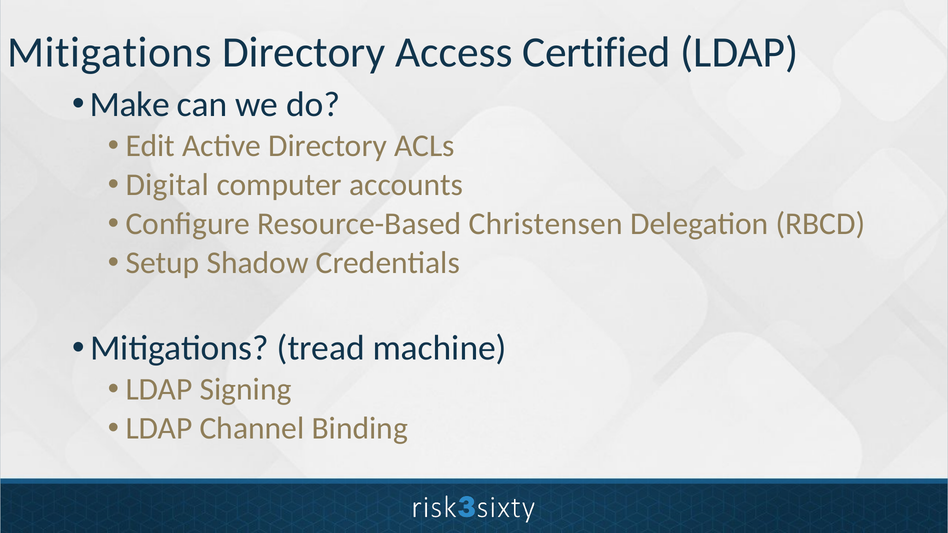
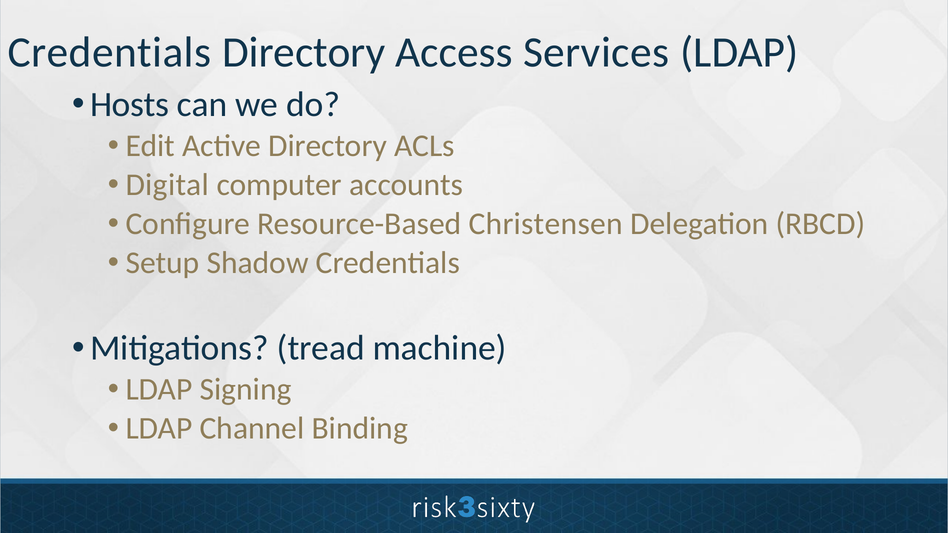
Mitigations: Mitigations -> Credentials (109, 53)
Certified: Certified -> Services (596, 53)
Make: Make -> Hosts (130, 105)
